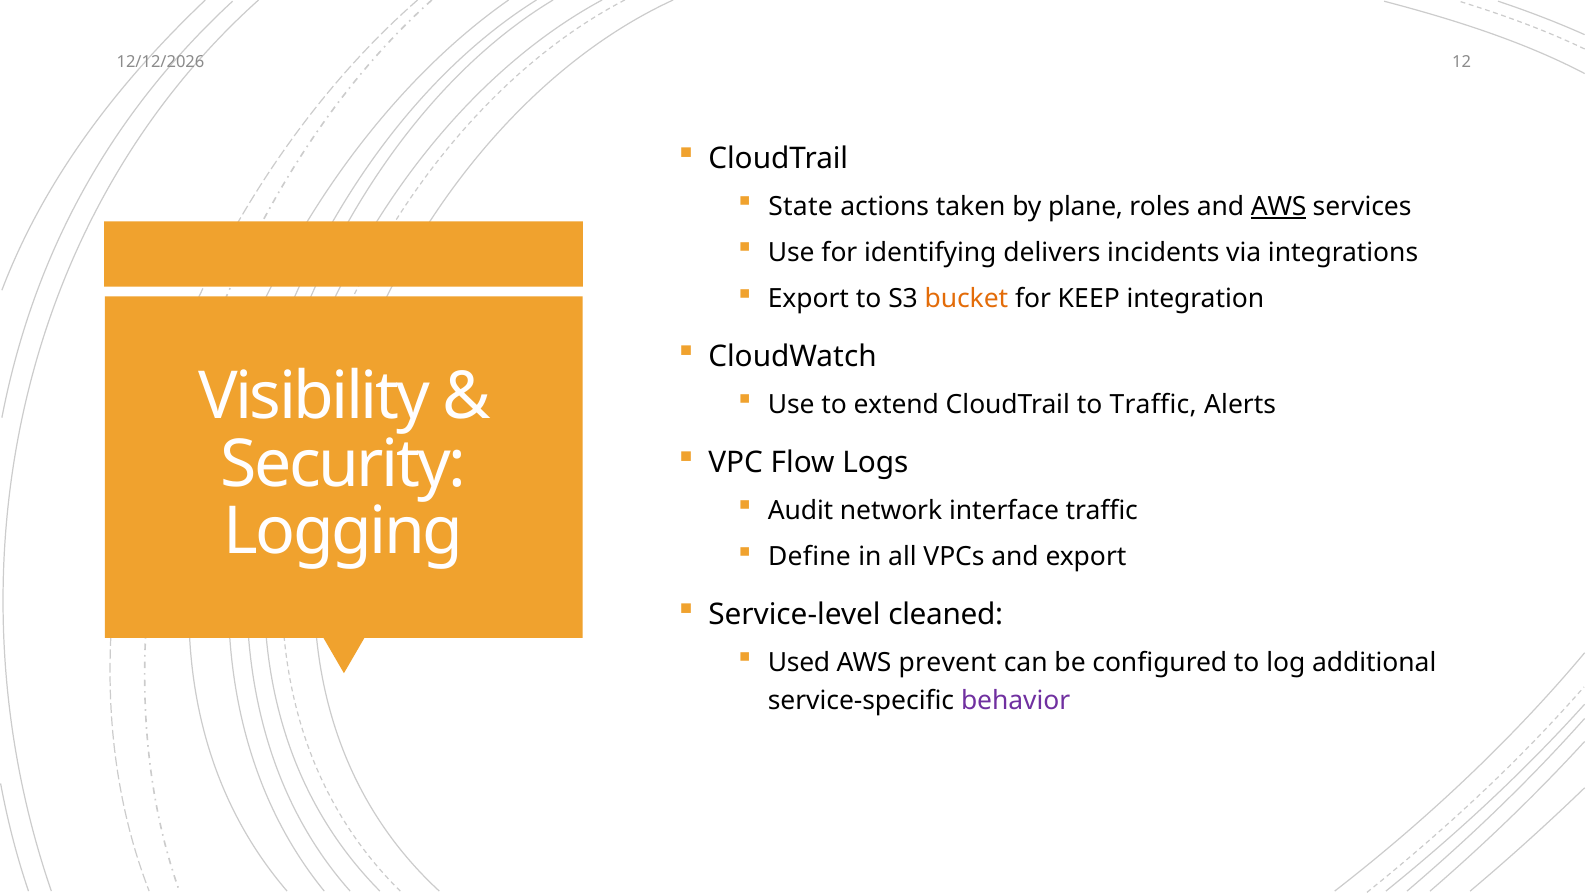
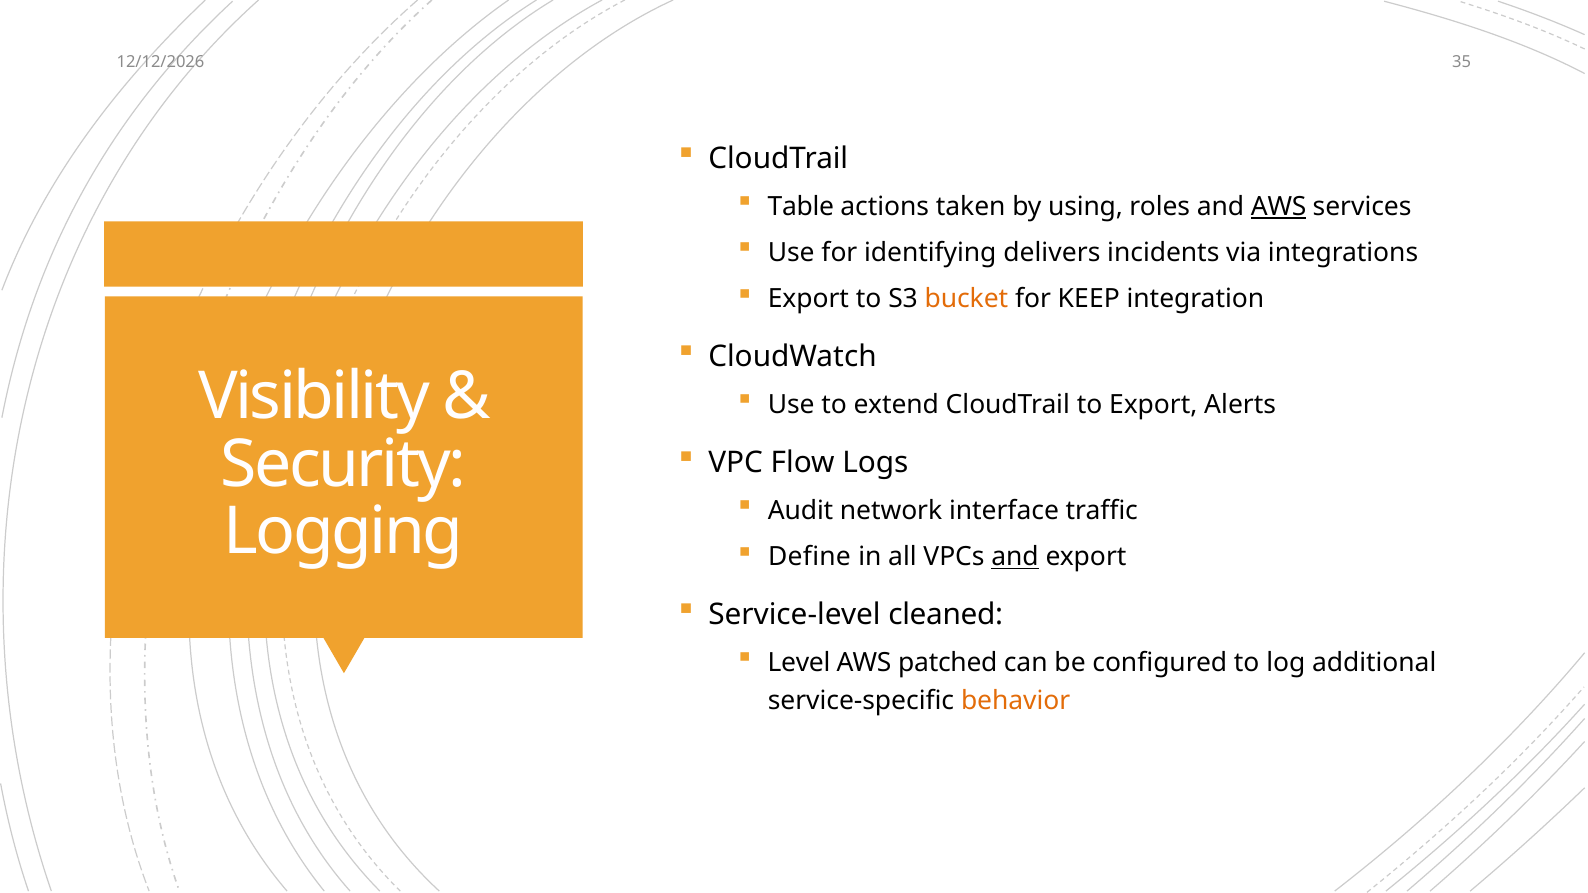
12: 12 -> 35 (1462, 62)
State: State -> Table (801, 207)
plane: plane -> using (1086, 207)
to Traffic: Traffic -> Export (1153, 405)
and underline: none -> present (1015, 557)
Used: Used -> Level (799, 663)
prevent: prevent -> patched (948, 663)
behavior colour: purple -> orange (1016, 701)
